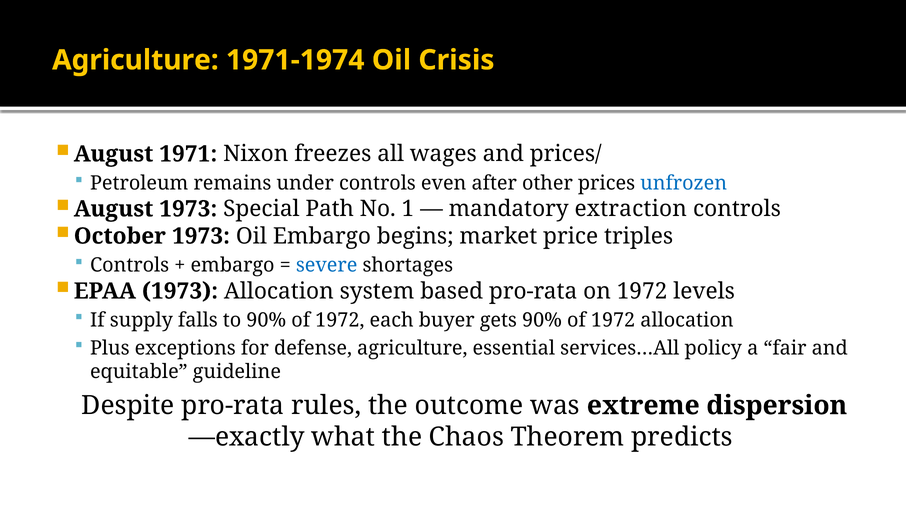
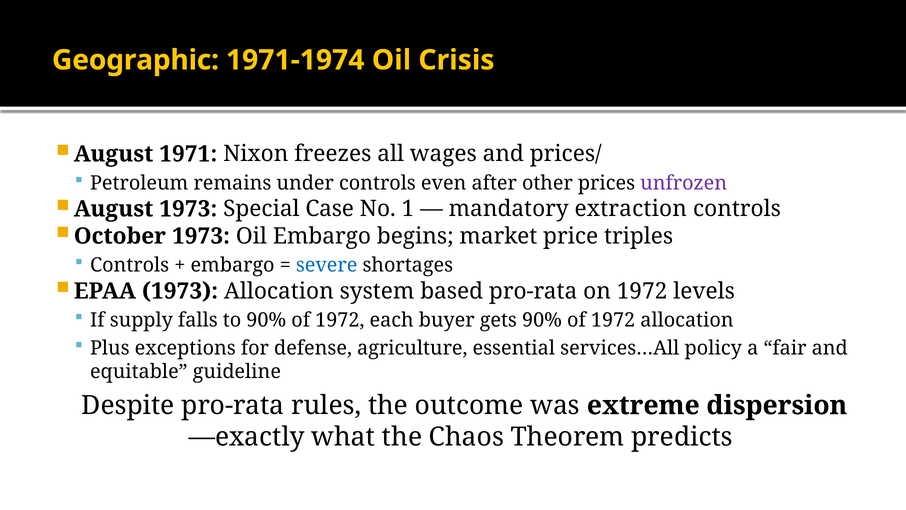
Agriculture: Agriculture -> Geographic (135, 60)
unfrozen colour: blue -> purple (684, 183)
Path: Path -> Case (330, 209)
